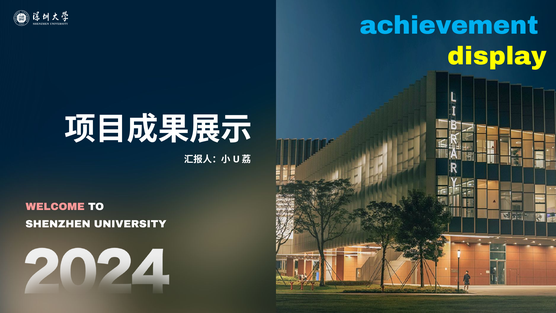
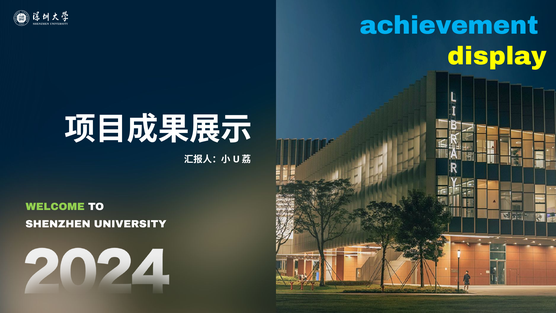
WELCOME colour: pink -> light green (55, 207)
